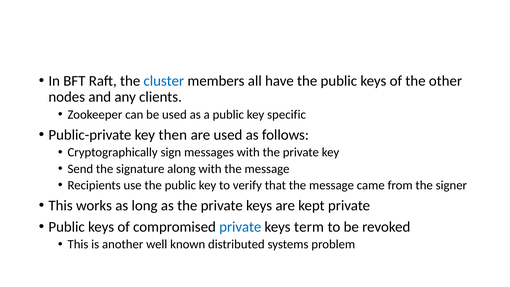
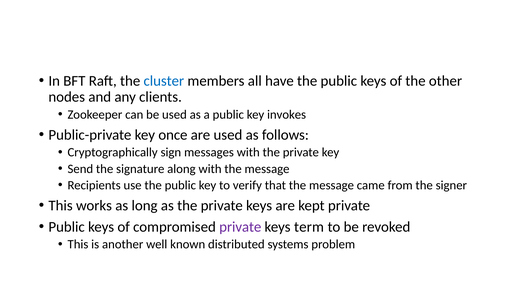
specific: specific -> invokes (287, 115)
then: then -> once (173, 135)
private colour: blue -> purple (240, 227)
